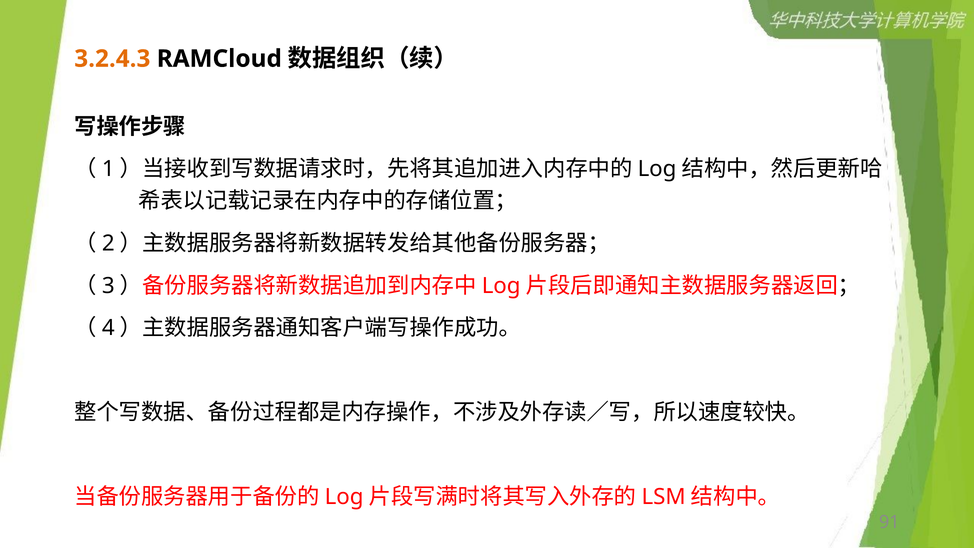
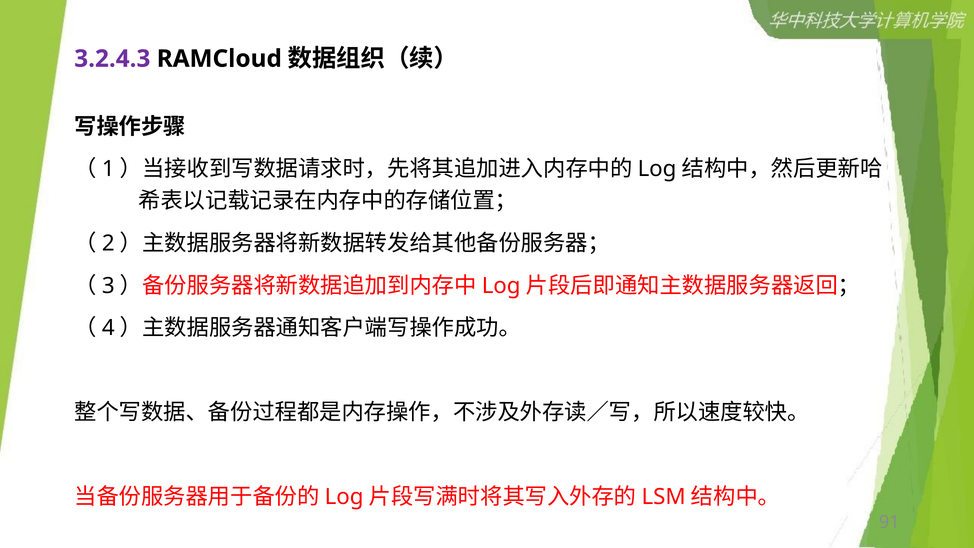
3.2.4.3 colour: orange -> purple (112, 59)
